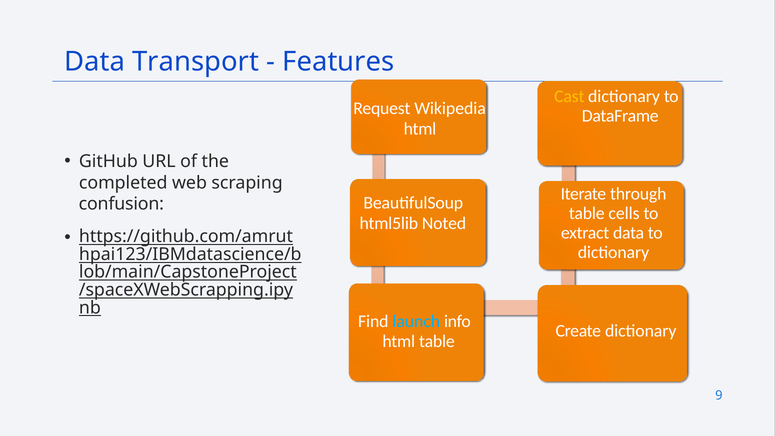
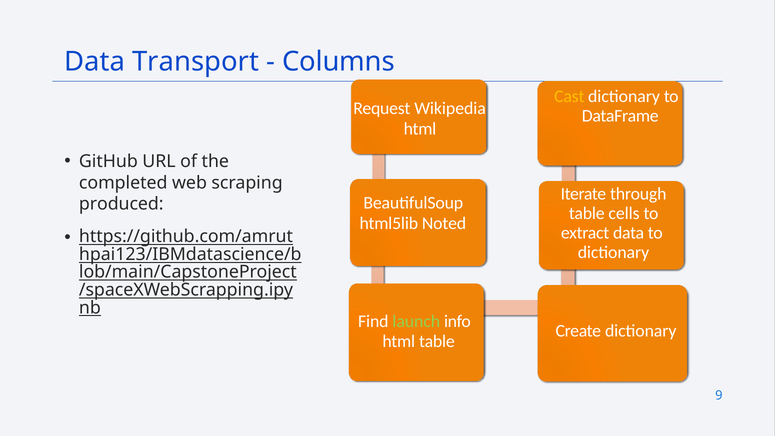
Features: Features -> Columns (339, 61)
confusion: confusion -> produced (121, 204)
launch colour: light blue -> light green (416, 322)
